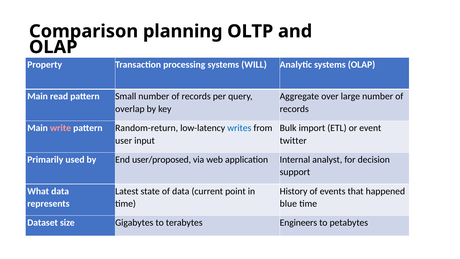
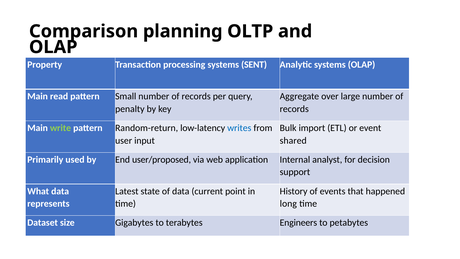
WILL: WILL -> SENT (254, 65)
overlap: overlap -> penalty (130, 109)
write colour: pink -> light green (61, 128)
twitter: twitter -> shared (293, 140)
blue: blue -> long (288, 204)
